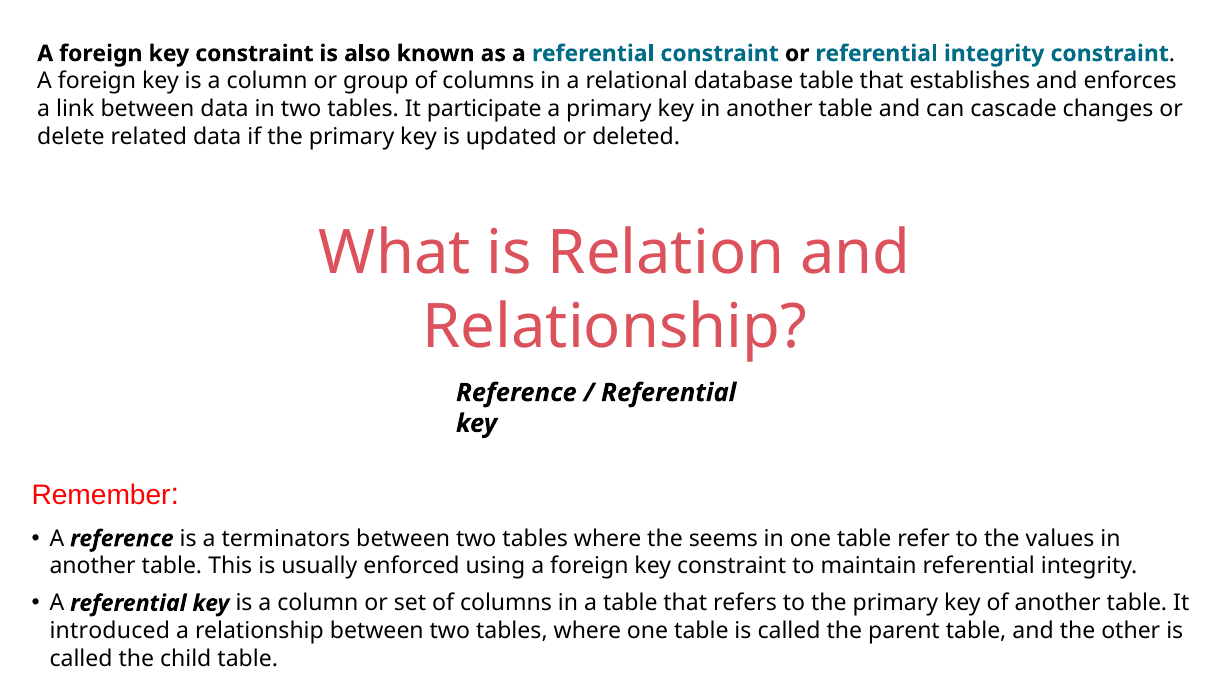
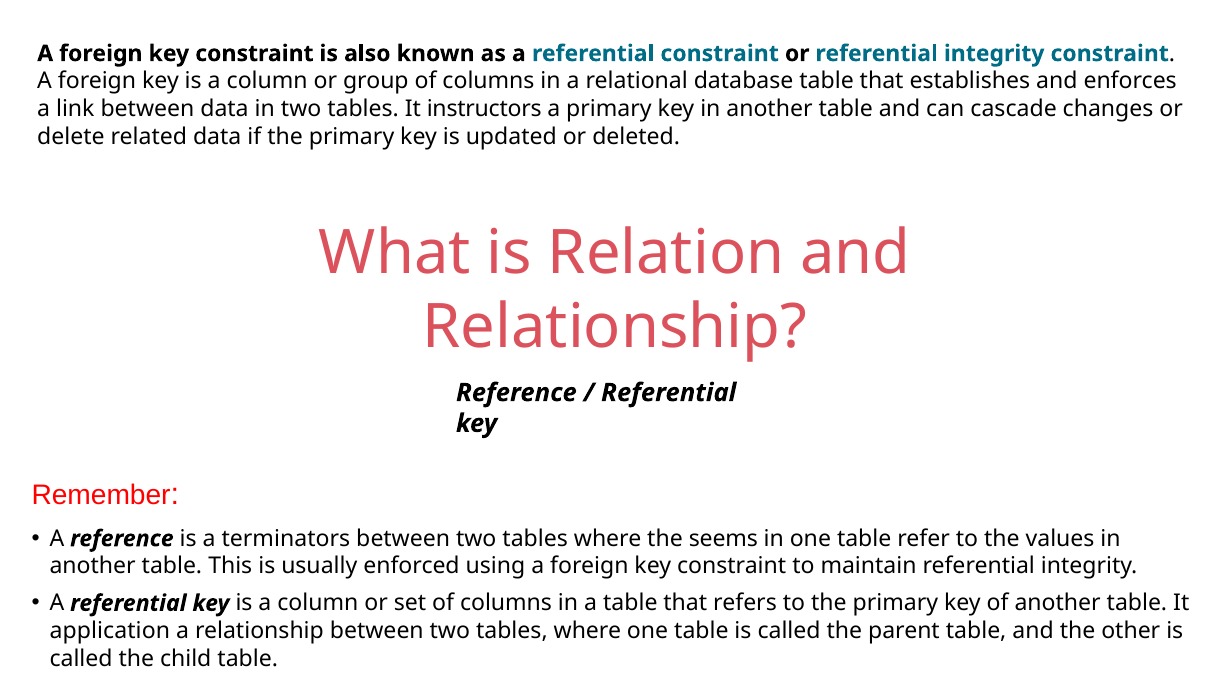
participate: participate -> instructors (484, 109)
introduced: introduced -> application (110, 631)
